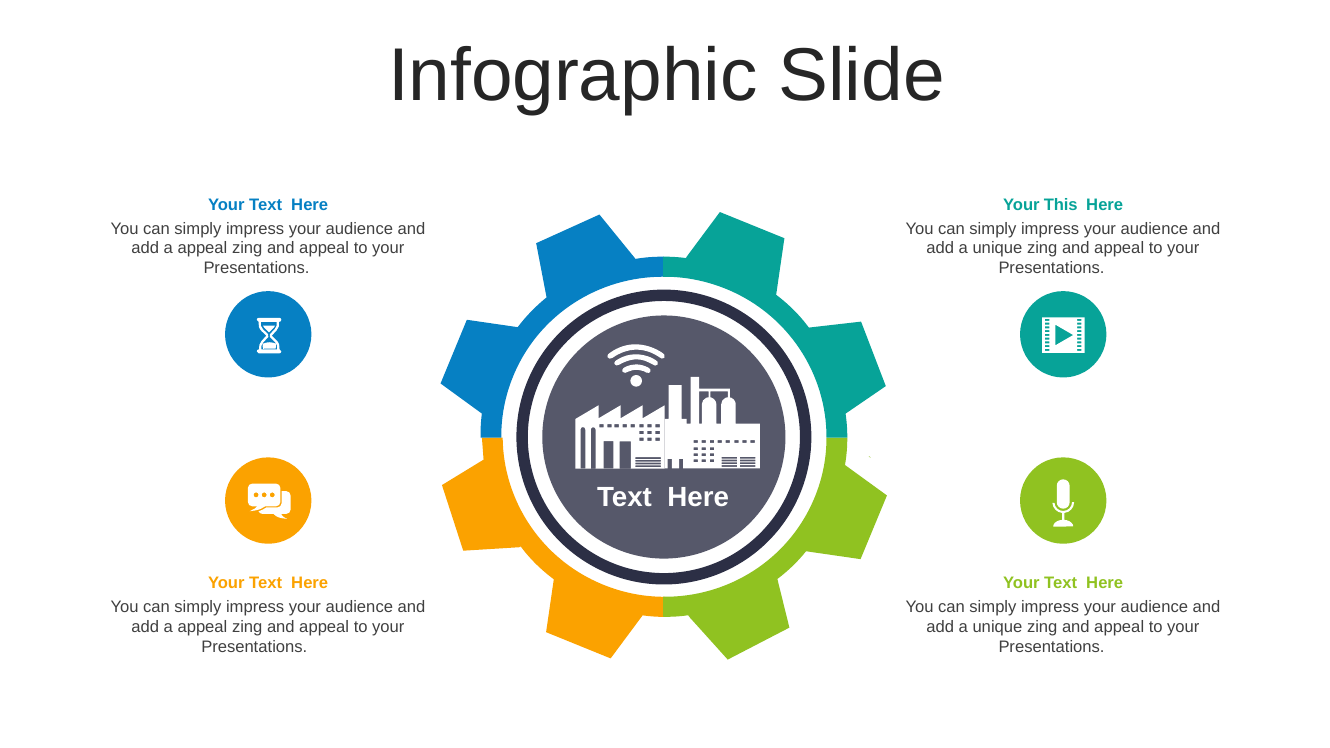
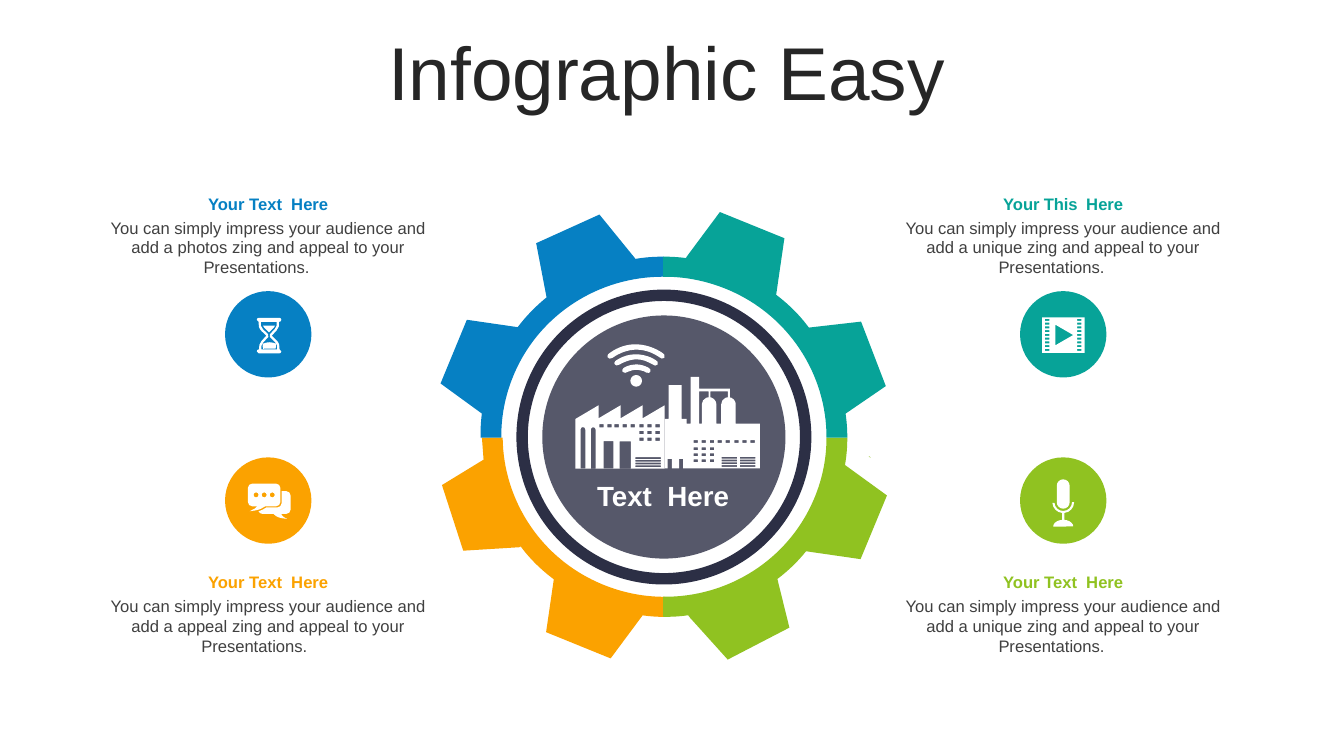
Slide: Slide -> Easy (862, 76)
appeal: appeal -> photos (202, 249)
